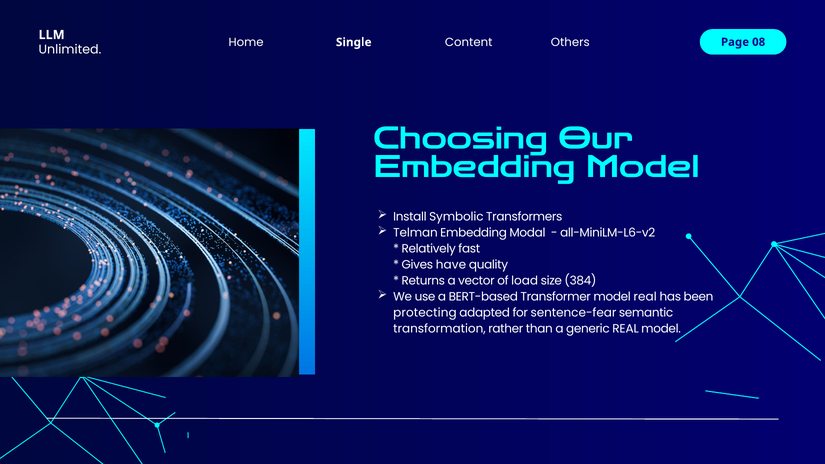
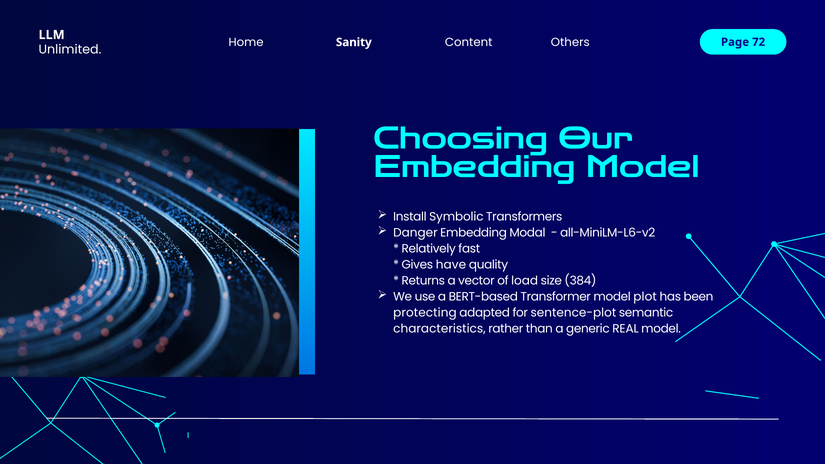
Single: Single -> Sanity (354, 42)
08: 08 -> 72 (759, 42)
Telman: Telman -> Danger (415, 233)
model real: real -> plot (645, 297)
sentence-fear: sentence-fear -> sentence-plot (573, 313)
transformation: transformation -> characteristics (439, 329)
